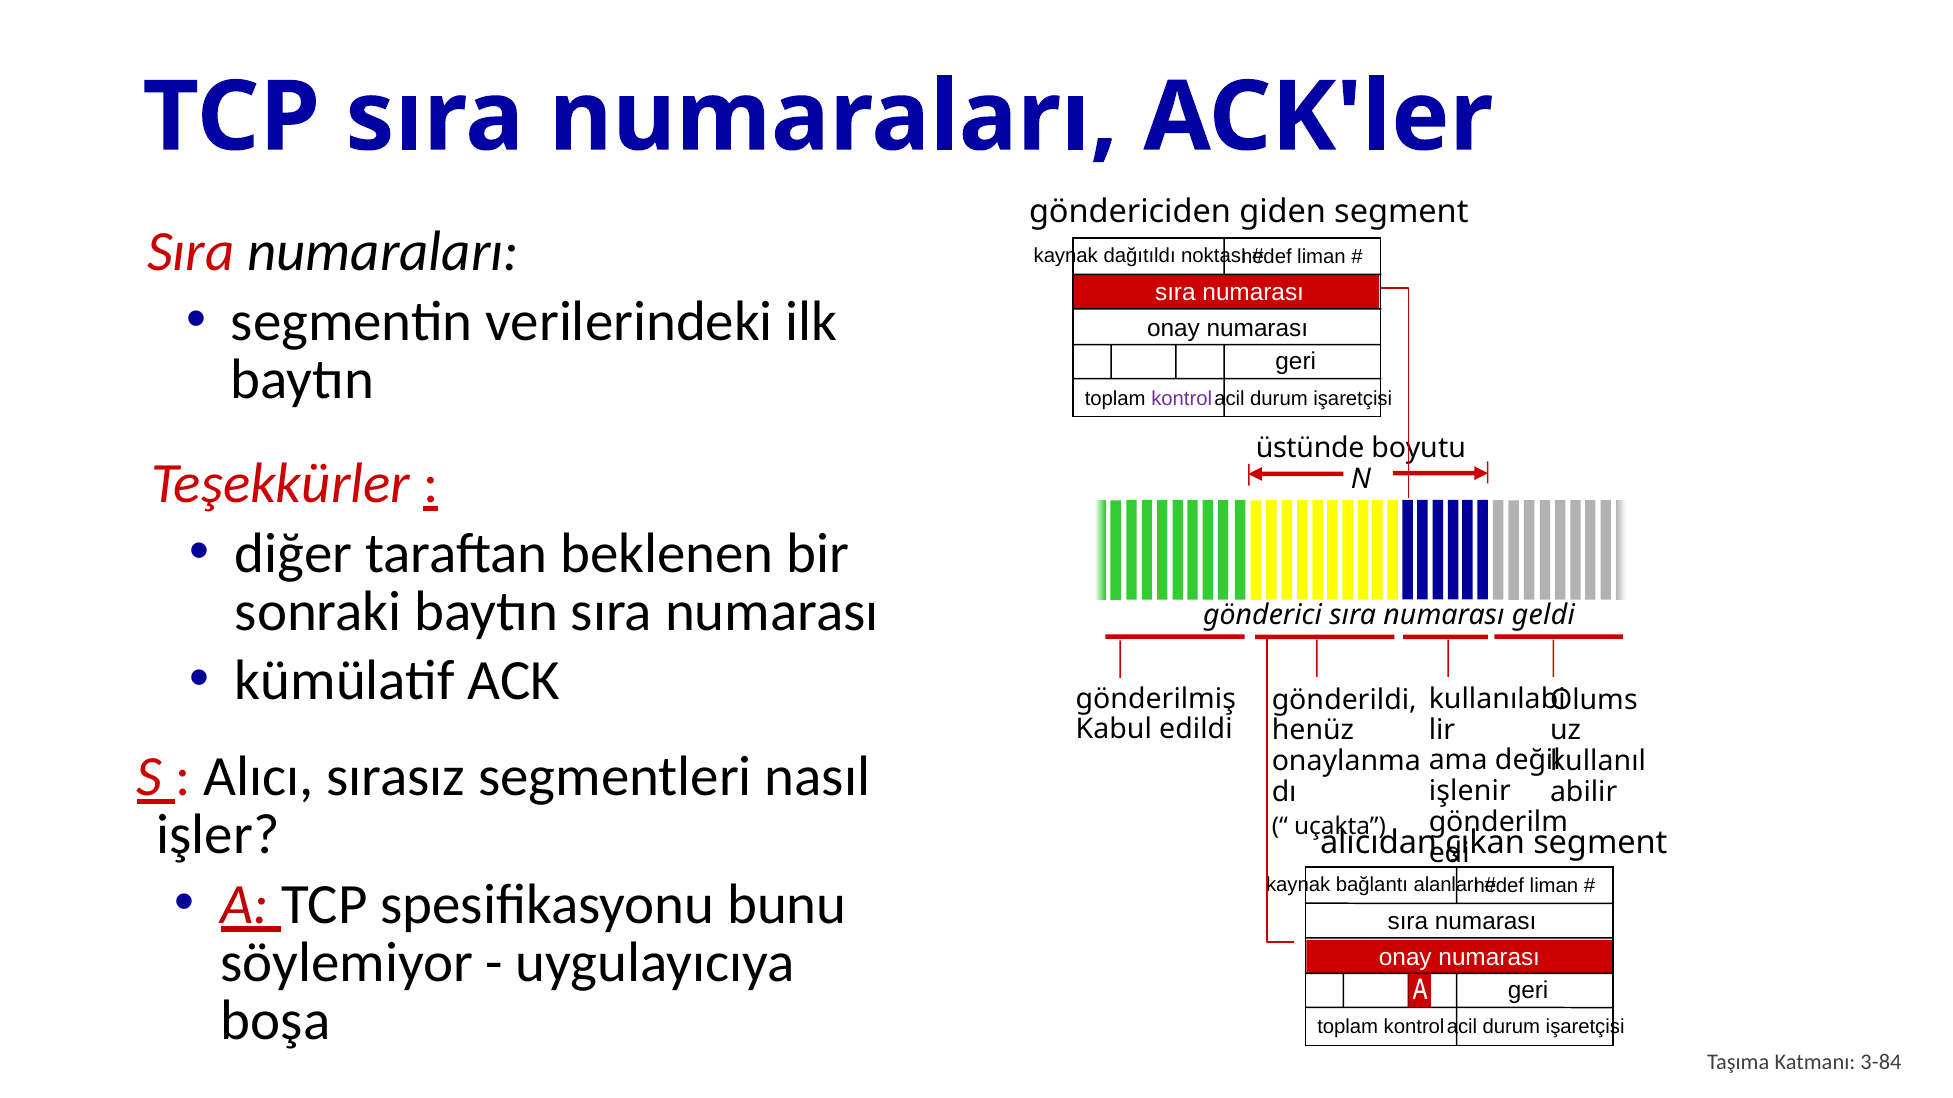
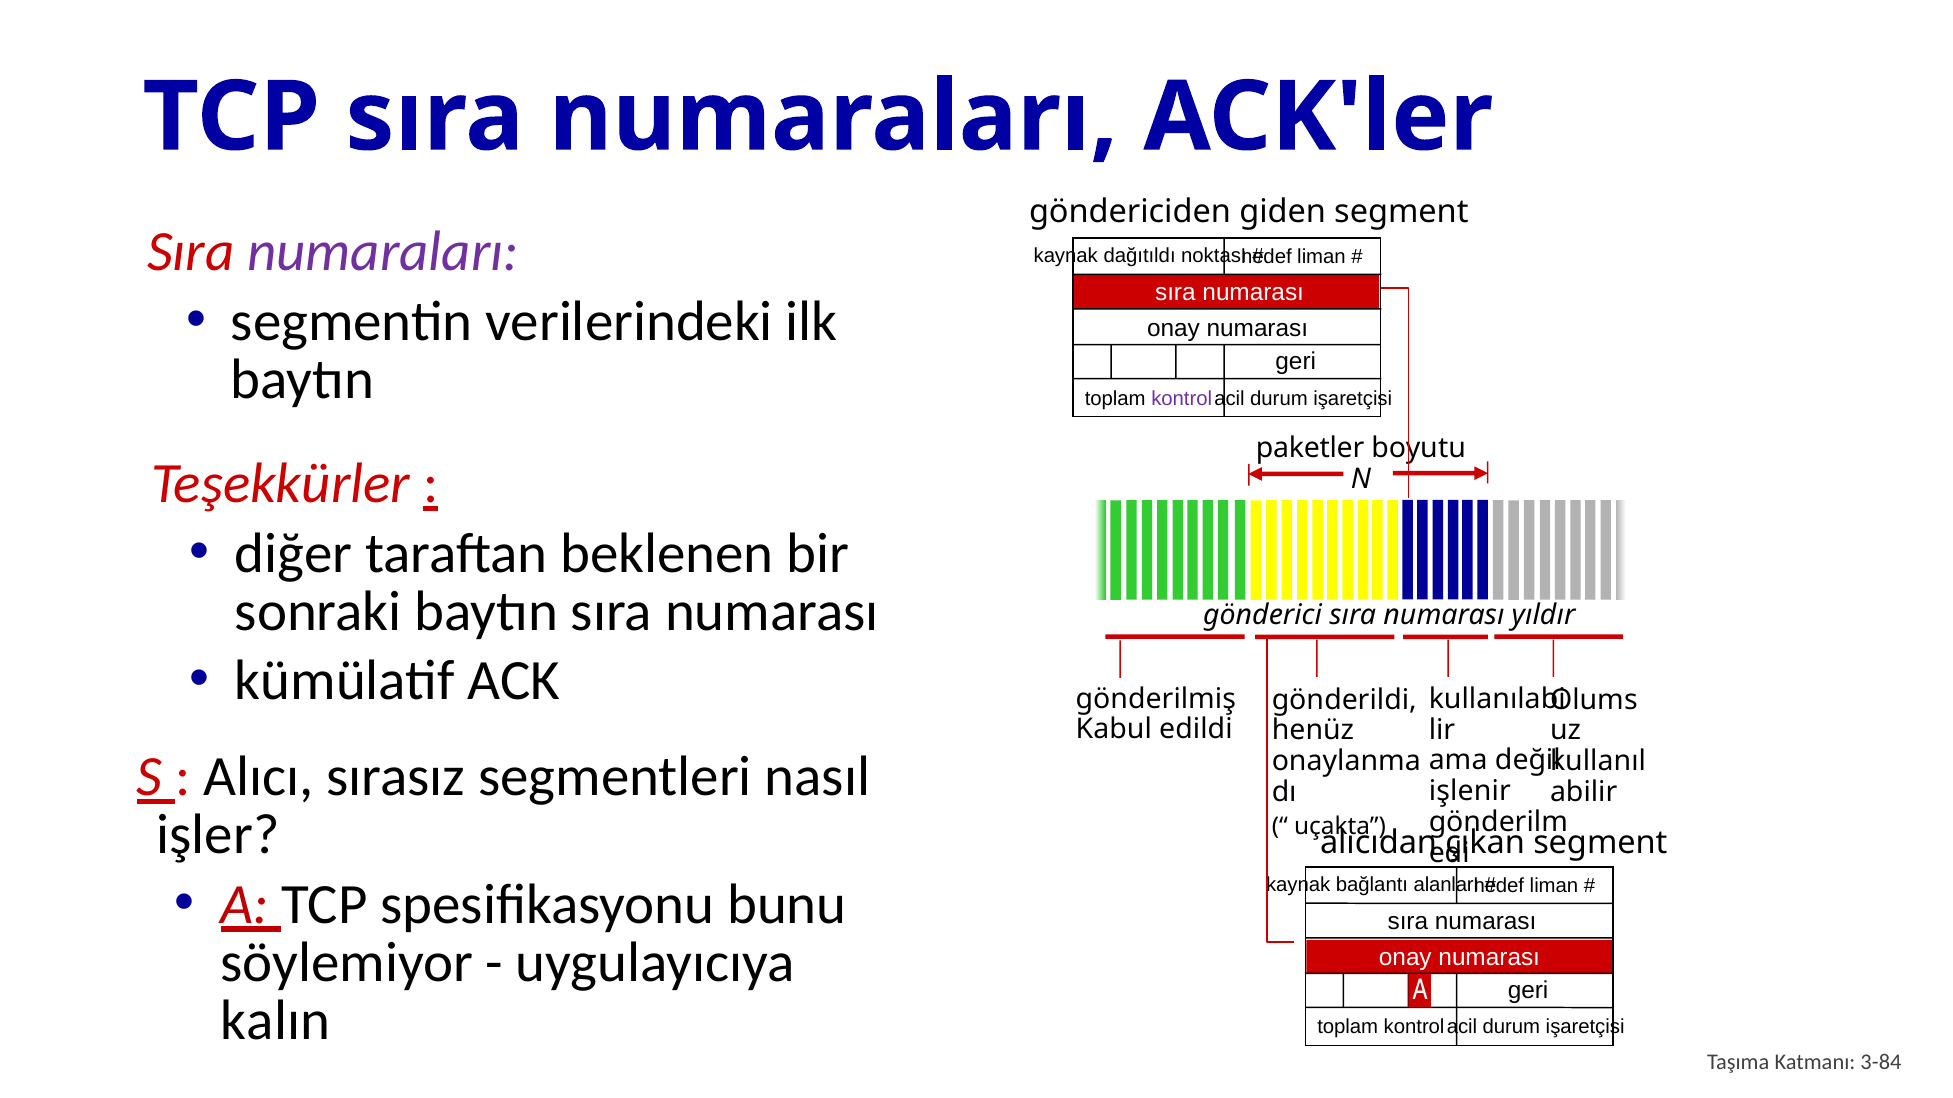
numaraları colour: black -> purple (383, 252)
üstünde: üstünde -> paketler (1310, 448)
geldi: geldi -> yıldır (1544, 615)
boşa: boşa -> kalın (276, 1021)
